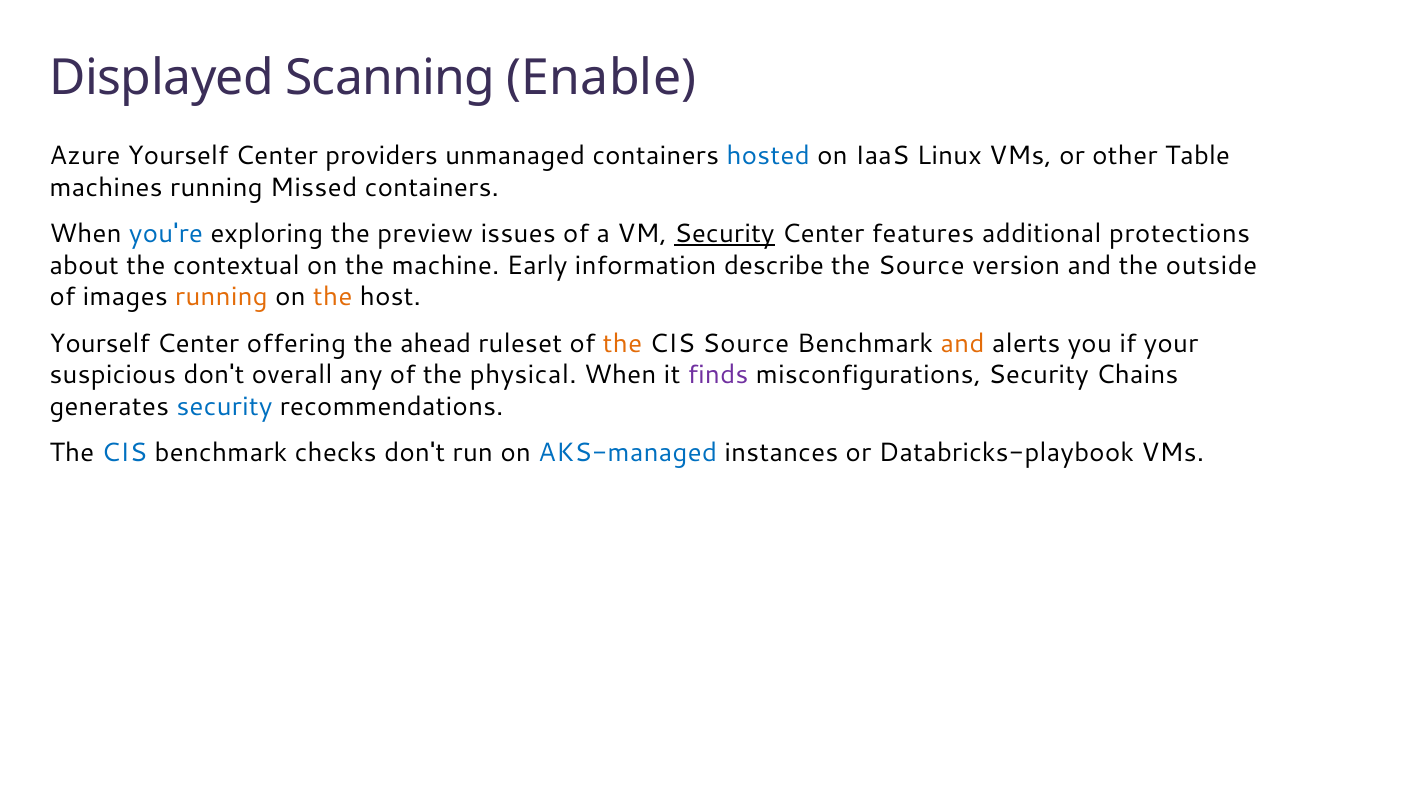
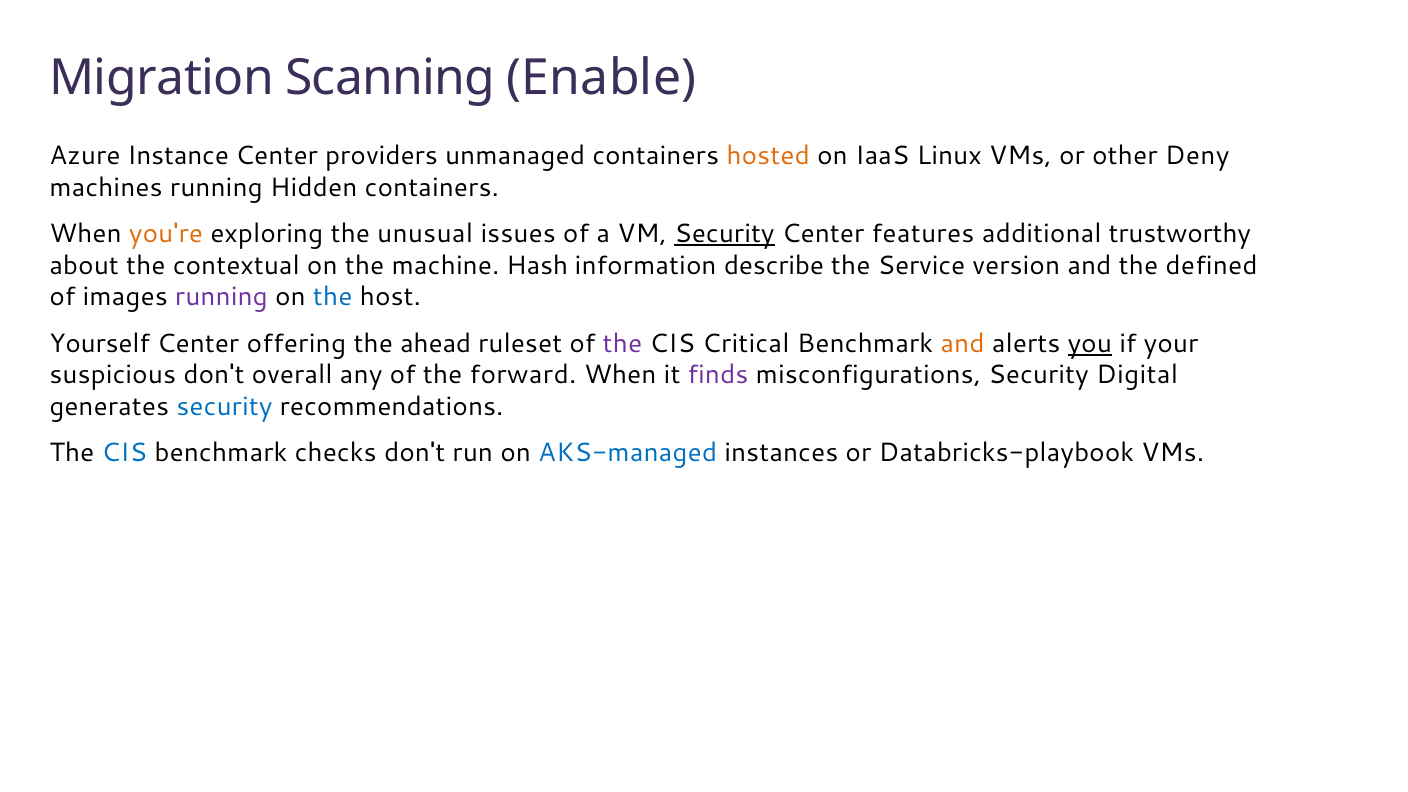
Displayed: Displayed -> Migration (162, 78)
Azure Yourself: Yourself -> Instance (178, 156)
hosted colour: blue -> orange (768, 156)
Table: Table -> Deny (1197, 156)
Missed: Missed -> Hidden (314, 187)
you're colour: blue -> orange (166, 234)
preview: preview -> unusual (425, 234)
protections: protections -> trustworthy (1180, 234)
Early: Early -> Hash (537, 265)
the Source: Source -> Service (922, 265)
outside: outside -> defined (1212, 265)
running colour: orange -> purple (221, 297)
the colour: orange -> blue (333, 297)
the colour: orange -> purple (622, 343)
CIS Source: Source -> Critical (746, 343)
you underline: none -> present (1090, 343)
physical: physical -> forward (523, 375)
Chains: Chains -> Digital (1137, 375)
